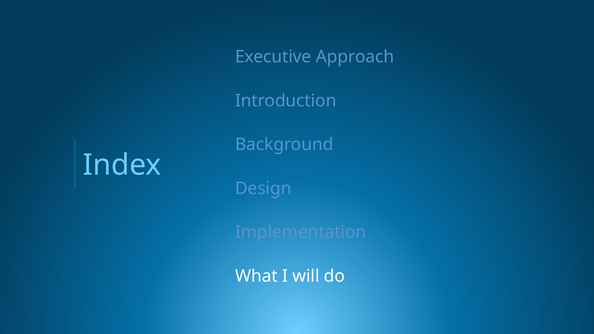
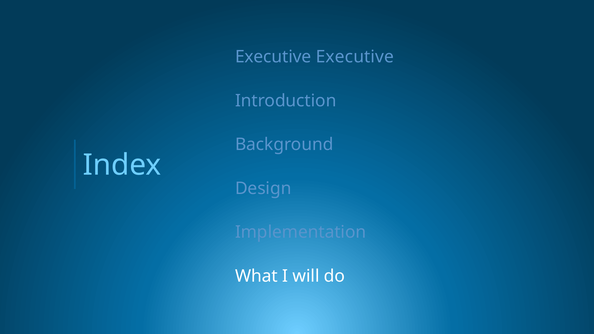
Executive Approach: Approach -> Executive (355, 57)
